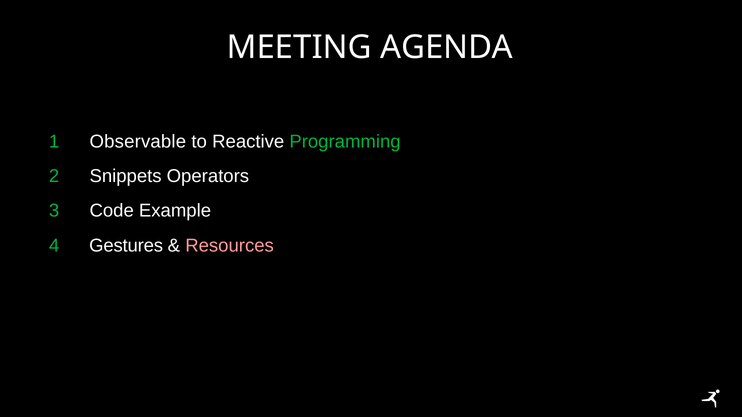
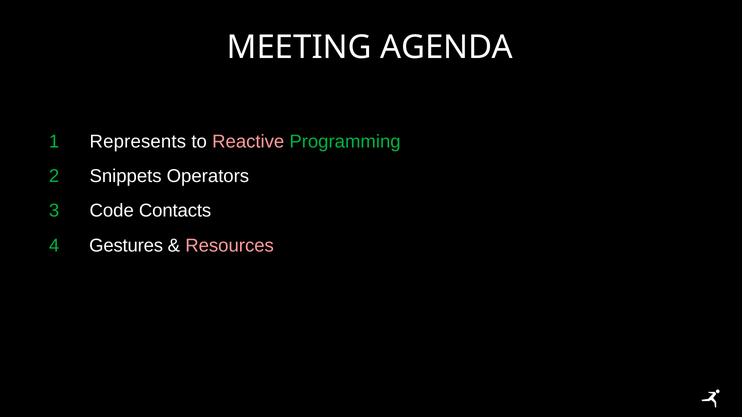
Observable: Observable -> Represents (138, 142)
Reactive colour: white -> pink (248, 142)
Example: Example -> Contacts (175, 211)
